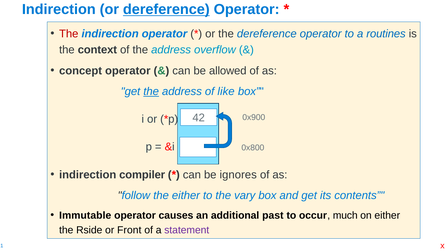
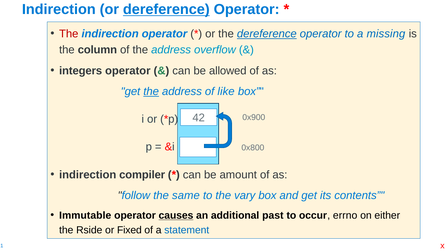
dereference underline: none -> present (267, 34)
routines: routines -> missing (386, 34)
context: context -> column (97, 50)
concept: concept -> integers (81, 71)
ignores: ignores -> amount (238, 175)
the either: either -> same (186, 195)
causes underline: none -> present (176, 215)
much: much -> errno (345, 215)
Front: Front -> Fixed (129, 230)
statement colour: purple -> blue (187, 230)
